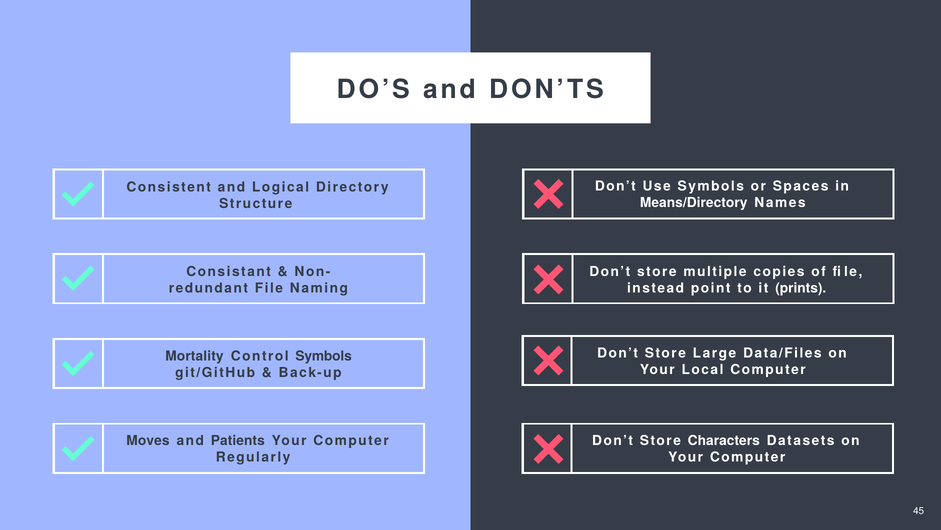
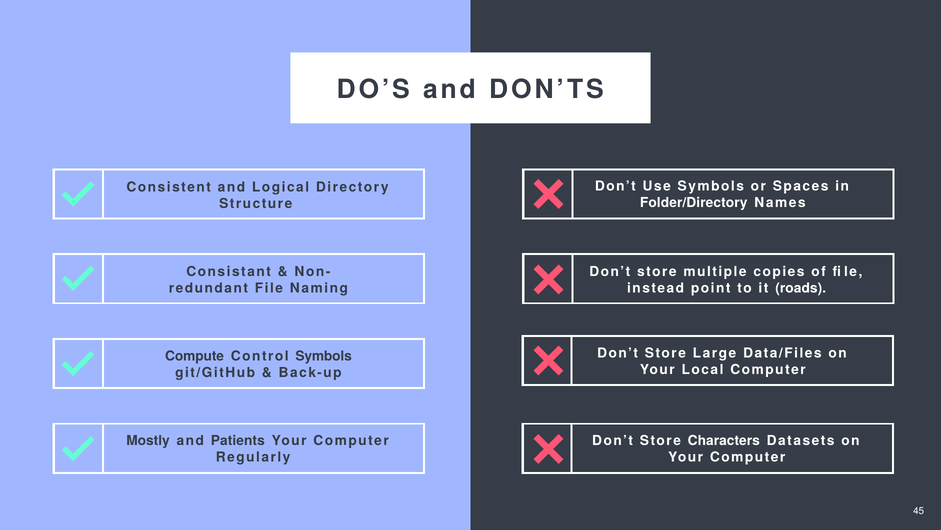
Means/Directory: Means/Directory -> Folder/Directory (694, 203)
prints: prints -> roads (801, 288)
Mortality: Mortality -> Compute (195, 356)
Moves: Moves -> Mostly (148, 440)
